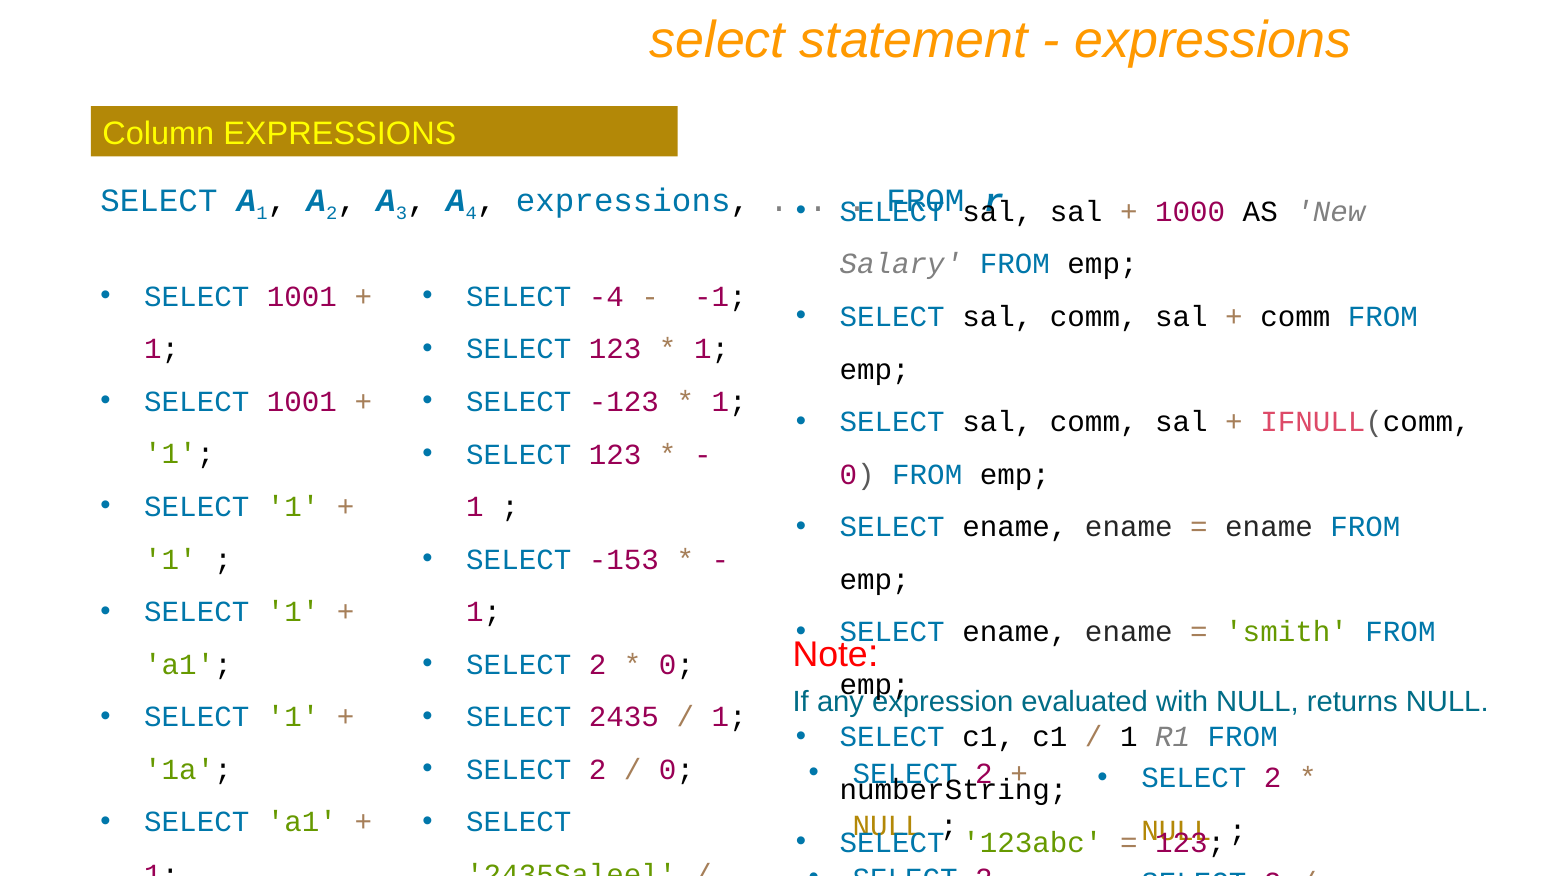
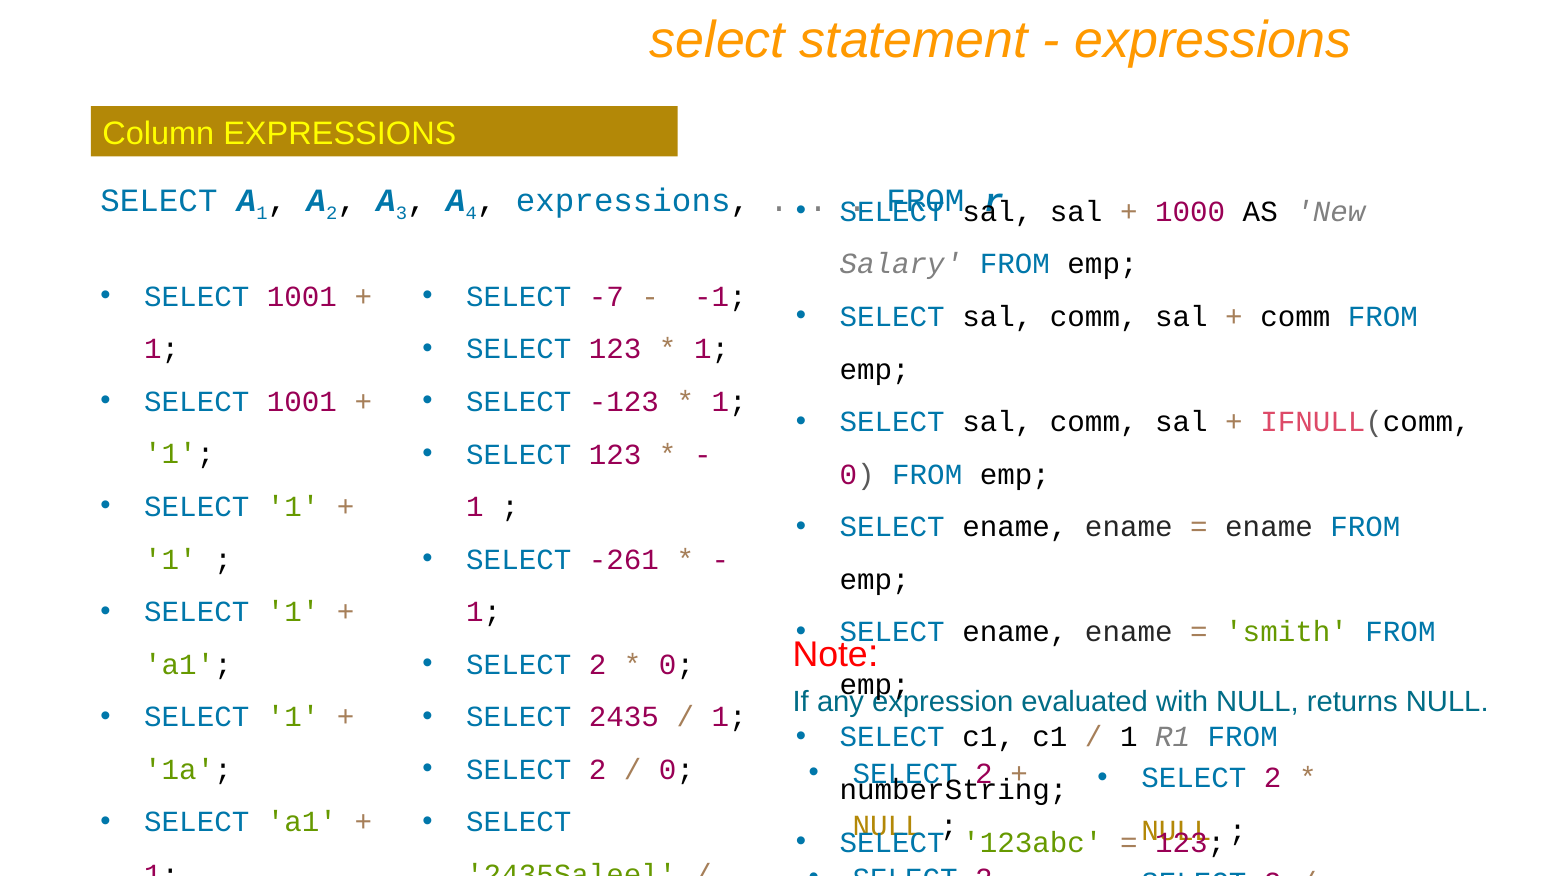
-4: -4 -> -7 (606, 297)
-153: -153 -> -261 (624, 560)
